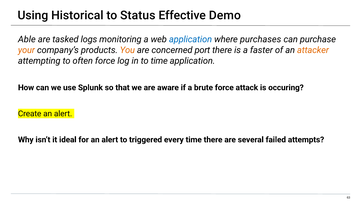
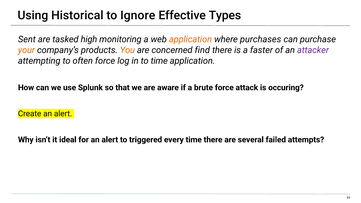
Status: Status -> Ignore (138, 15)
Demo: Demo -> Types (225, 15)
Able: Able -> Sent (27, 39)
logs: logs -> high (89, 39)
application colour: blue -> orange (191, 39)
port: port -> find (202, 50)
attacker colour: orange -> purple (313, 50)
